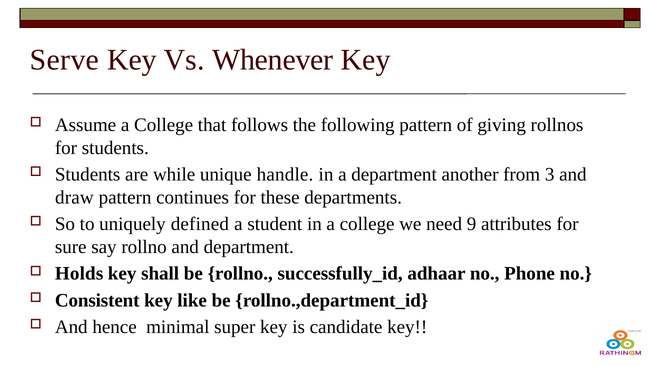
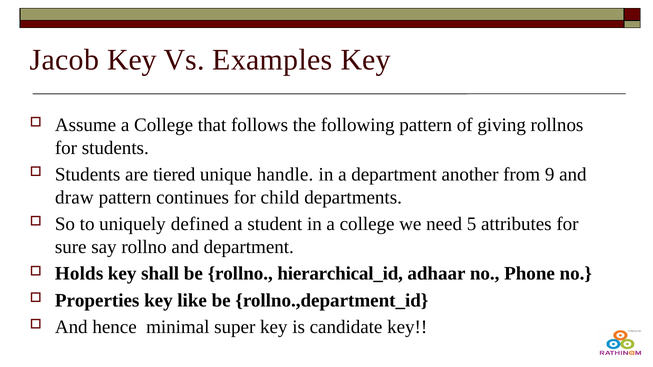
Serve: Serve -> Jacob (65, 60)
Whenever: Whenever -> Examples (272, 60)
while: while -> tiered (174, 175)
3: 3 -> 9 (550, 175)
these: these -> child (280, 198)
9: 9 -> 5 (472, 224)
successfully_id: successfully_id -> hierarchical_id (340, 274)
Consistent: Consistent -> Properties (97, 301)
